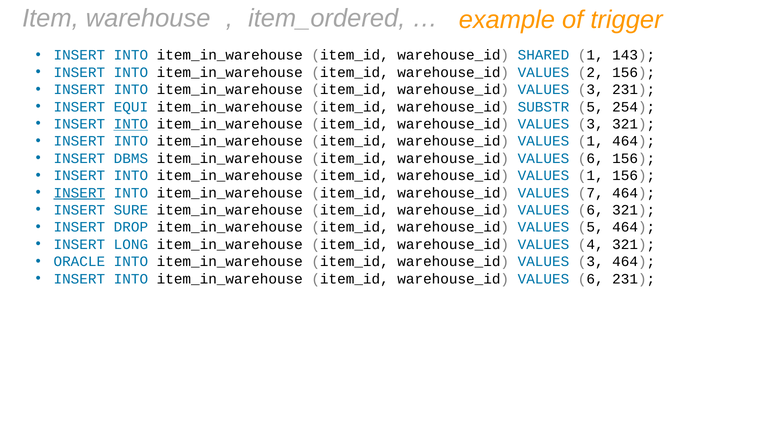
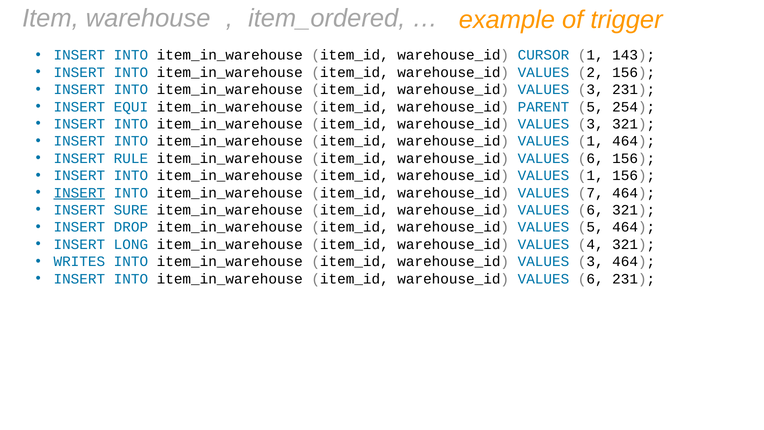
SHARED: SHARED -> CURSOR (543, 55)
SUBSTR: SUBSTR -> PARENT (543, 107)
INTO underline: present -> none (131, 124)
DBMS: DBMS -> RULE (131, 158)
ORACLE: ORACLE -> WRITES (79, 261)
